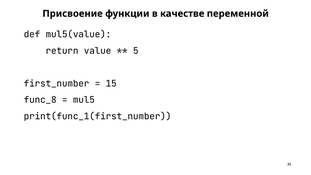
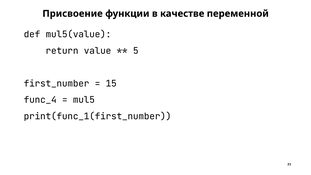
func_8: func_8 -> func_4 (40, 100)
